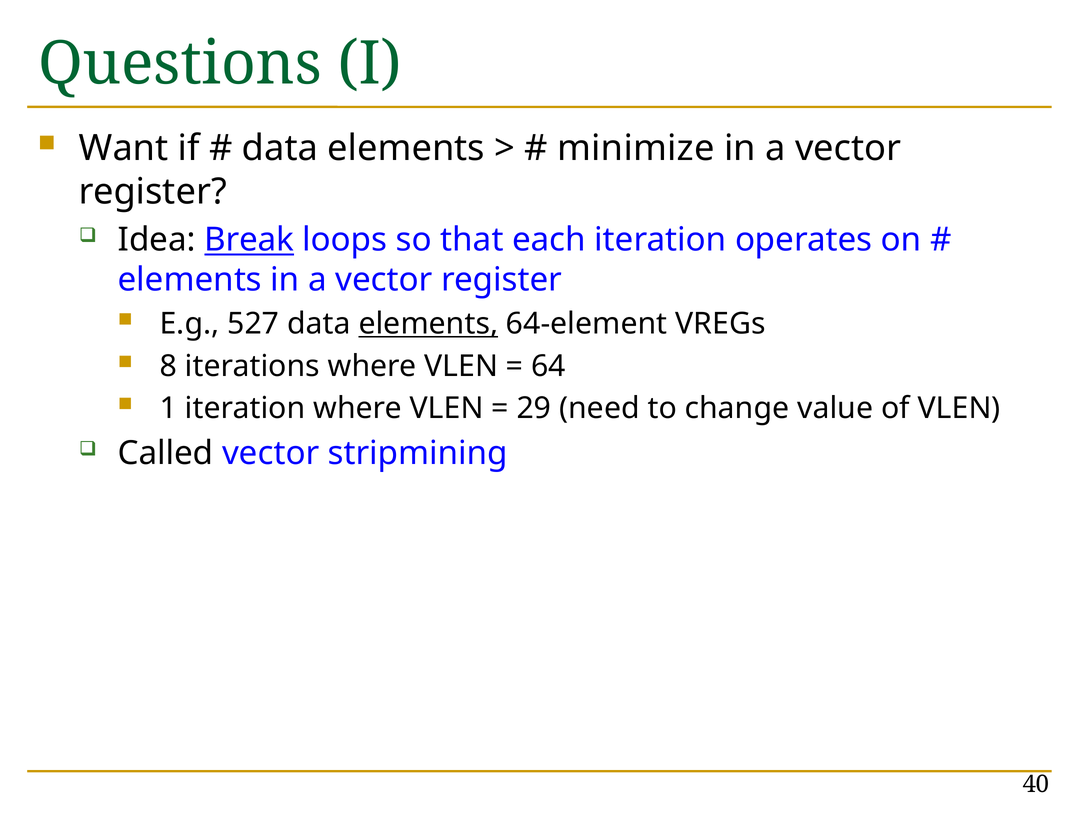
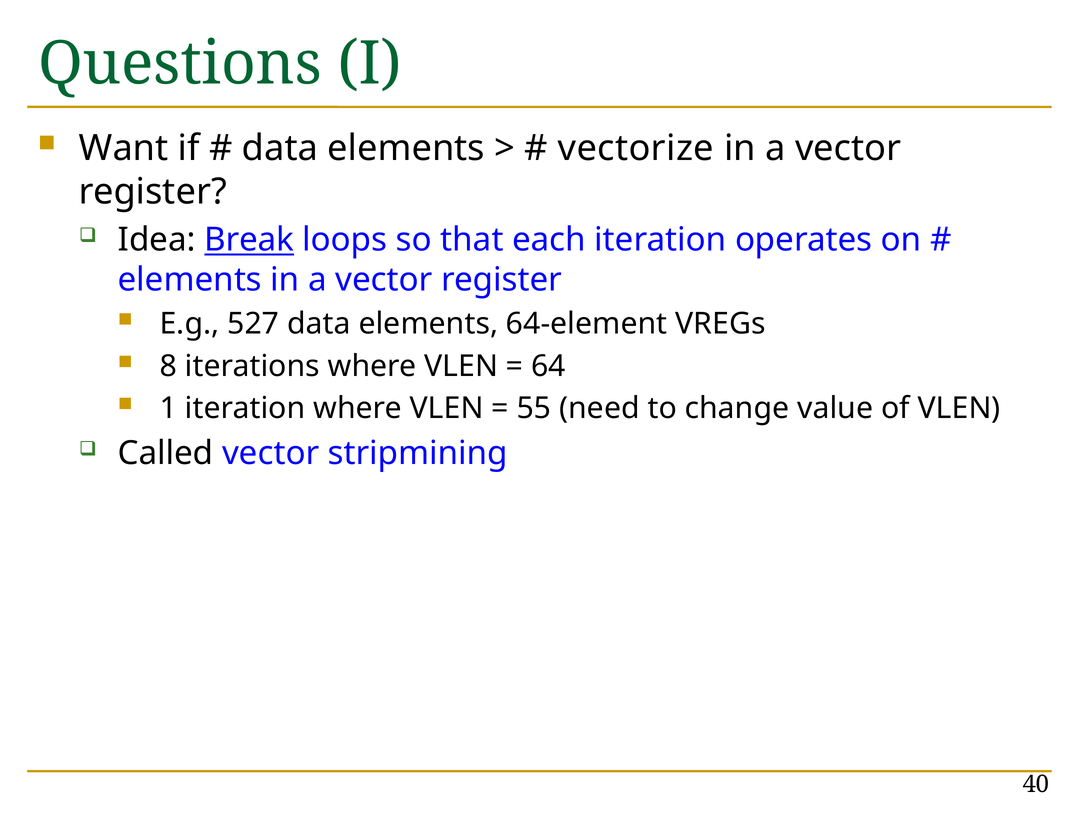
minimize: minimize -> vectorize (636, 148)
elements underline: present -> none (428, 324)
29: 29 -> 55 (534, 408)
